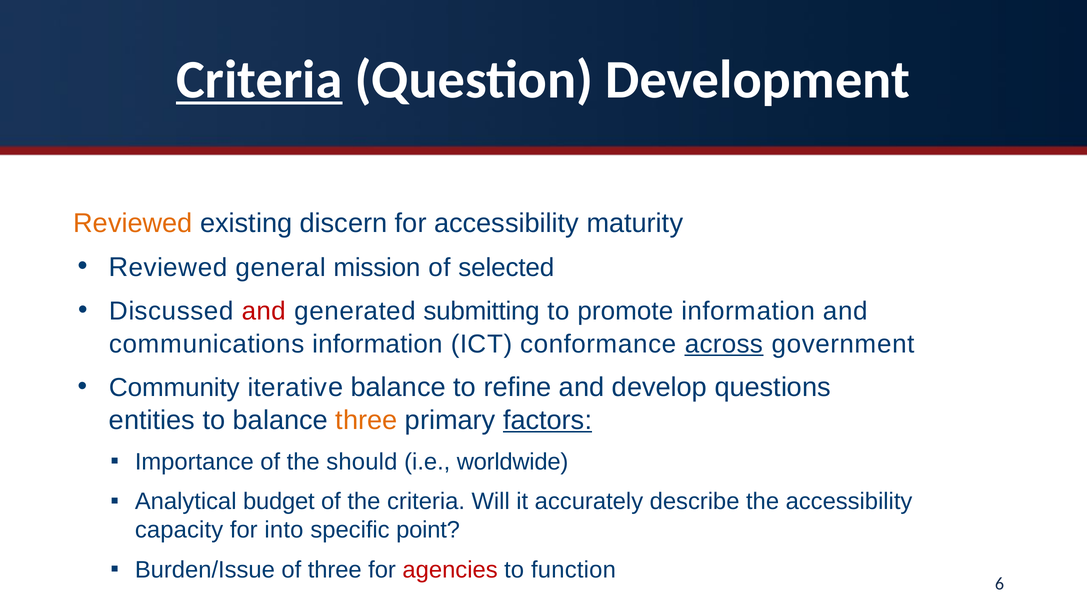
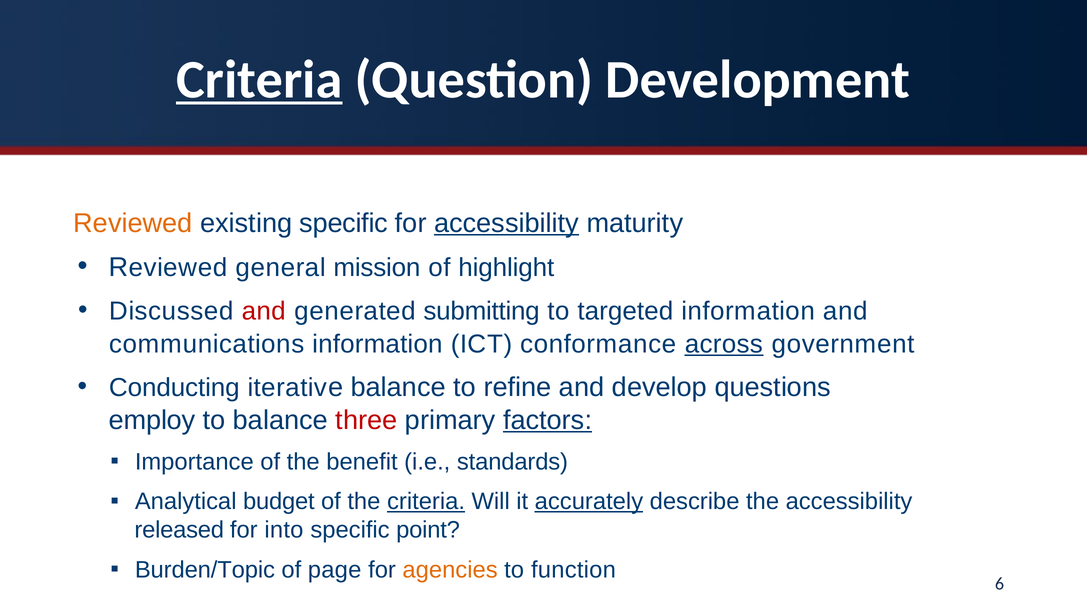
existing discern: discern -> specific (344, 223)
accessibility underline: none -> present (507, 223)
selected: selected -> highlight (506, 268)
promote: promote -> targeted (625, 312)
Community: Community -> Conducting (174, 388)
entities: entities -> employ (152, 420)
three colour: orange -> red (366, 420)
should: should -> benefit (362, 462)
worldwide: worldwide -> standards (512, 462)
criteria underline: none -> present (426, 502)
accurately underline: none -> present (589, 502)
capacity: capacity -> released (179, 530)
Burden/Issue: Burden/Issue -> Burden/Topic (205, 570)
of three: three -> page (335, 570)
agencies colour: red -> orange (450, 570)
